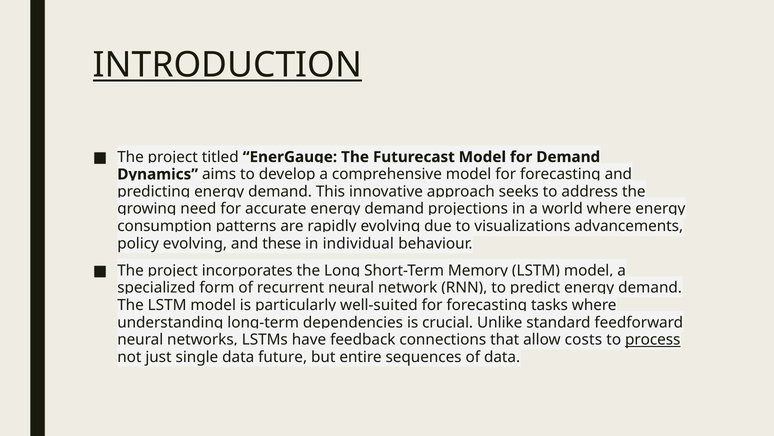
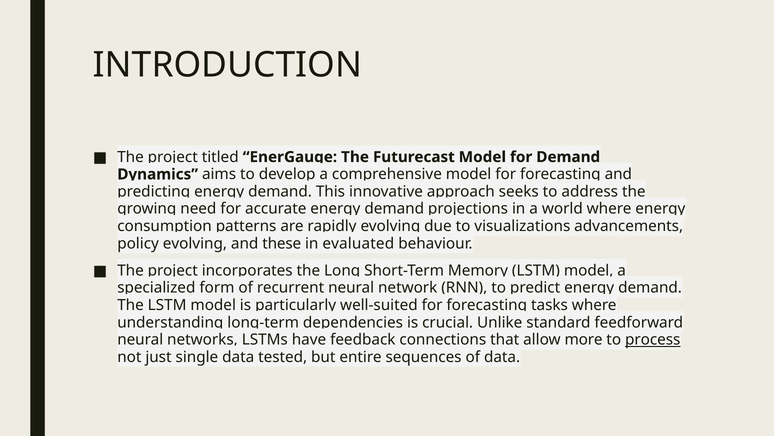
INTRODUCTION underline: present -> none (227, 65)
individual: individual -> evaluated (358, 243)
costs: costs -> more (584, 339)
future: future -> tested (283, 357)
